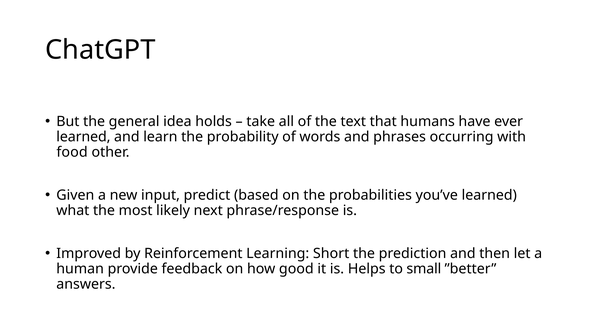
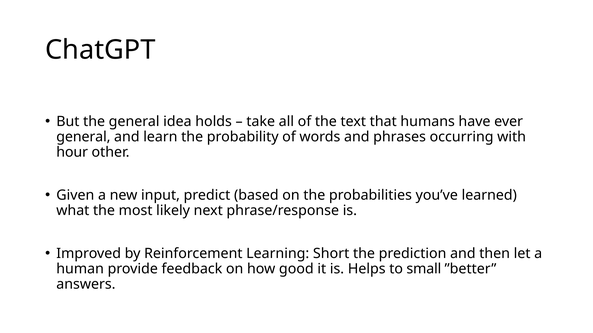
learned: learned -> general (83, 137)
food: food -> hour (72, 152)
